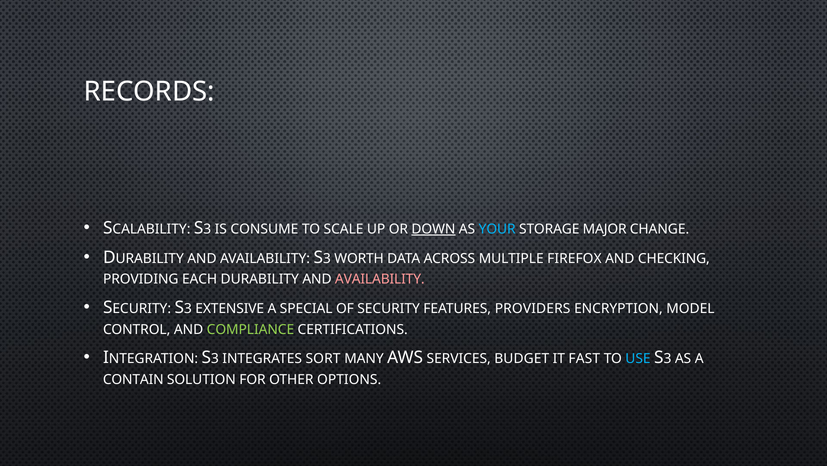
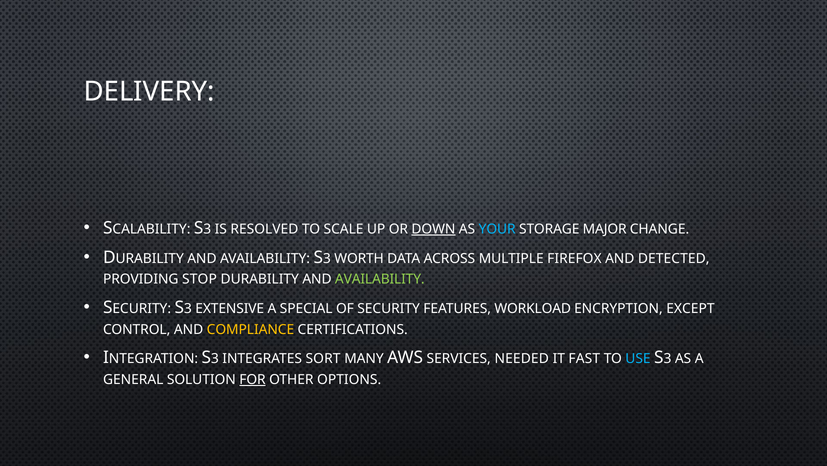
RECORDS: RECORDS -> DELIVERY (149, 91)
CONSUME: CONSUME -> RESOLVED (264, 229)
CHECKING: CHECKING -> DETECTED (674, 258)
EACH: EACH -> STOP (199, 279)
AVAILABILITY colour: pink -> light green (380, 279)
PROVIDERS: PROVIDERS -> WORKLOAD (533, 308)
MODEL: MODEL -> EXCEPT (690, 308)
COMPLIANCE colour: light green -> yellow (250, 329)
BUDGET: BUDGET -> NEEDED (522, 358)
CONTAIN: CONTAIN -> GENERAL (133, 379)
FOR underline: none -> present (252, 379)
